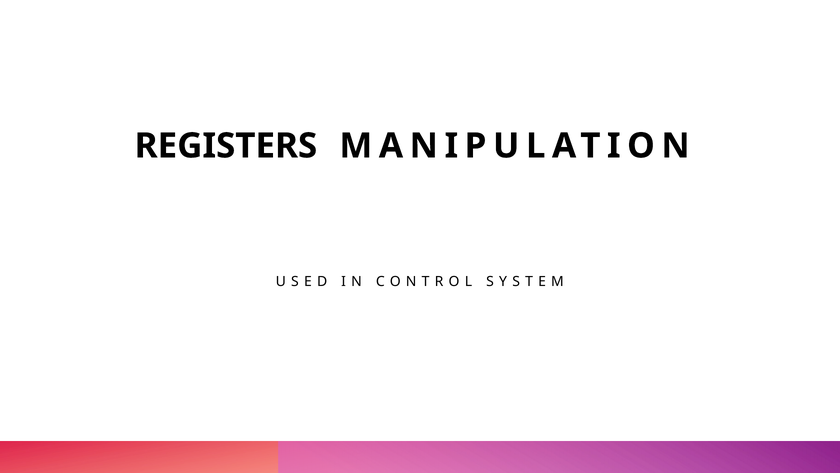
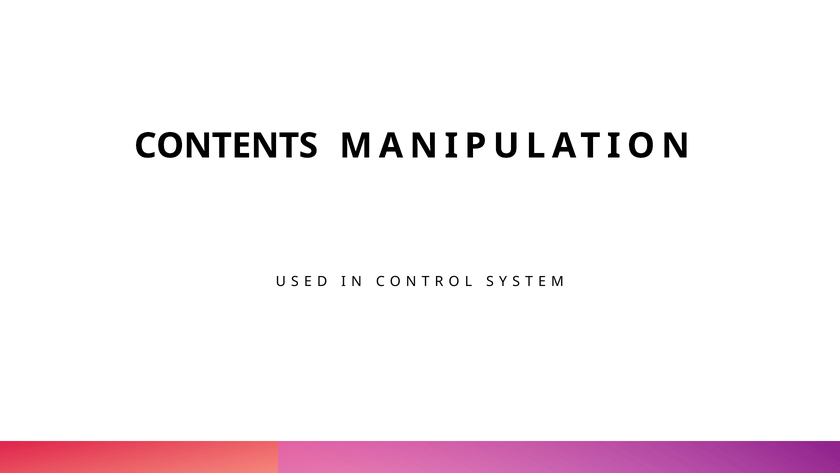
REGISTERS: REGISTERS -> CONTENTS (226, 146)
